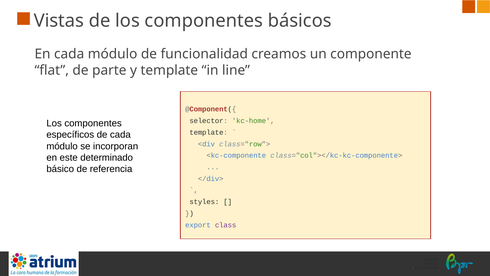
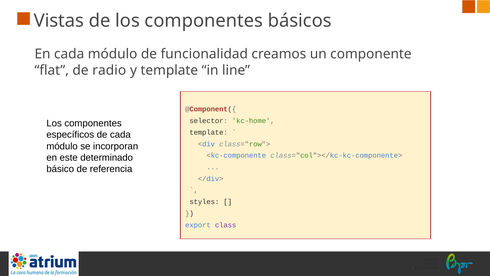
parte: parte -> radio (109, 70)
